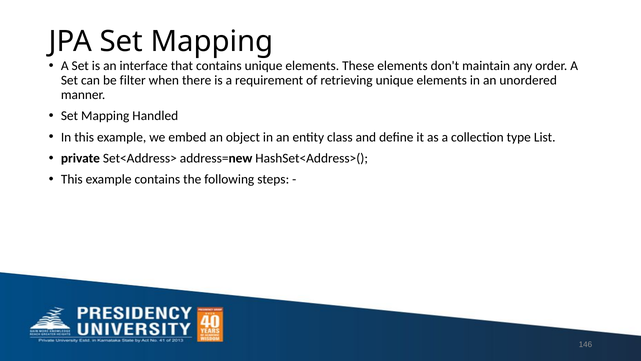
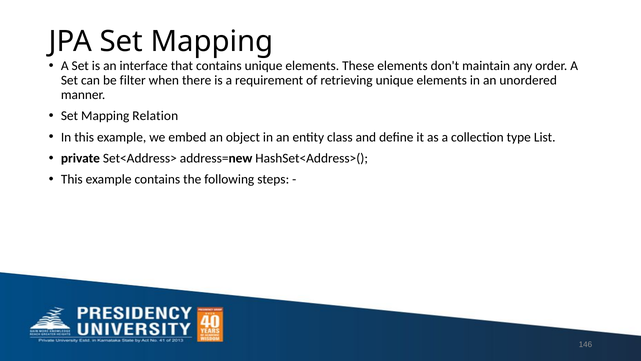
Handled: Handled -> Relation (155, 116)
